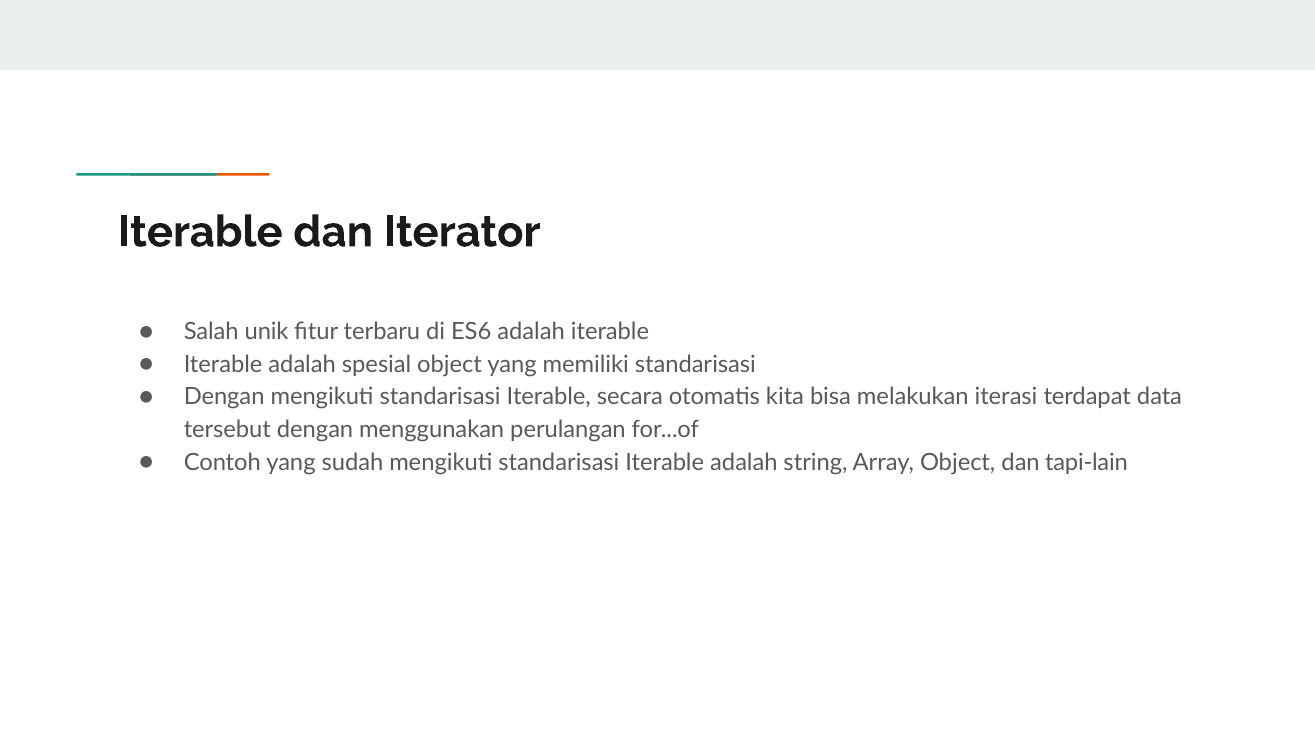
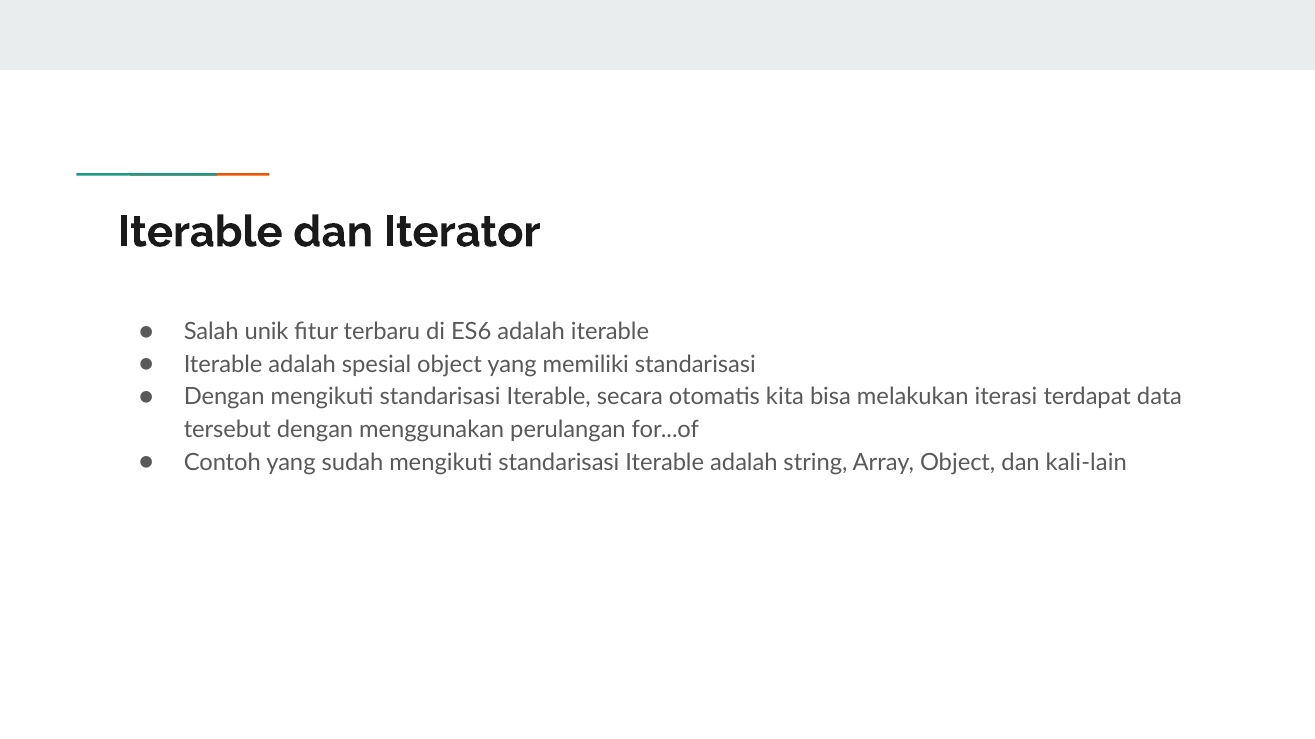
tapi-lain: tapi-lain -> kali-lain (1086, 463)
